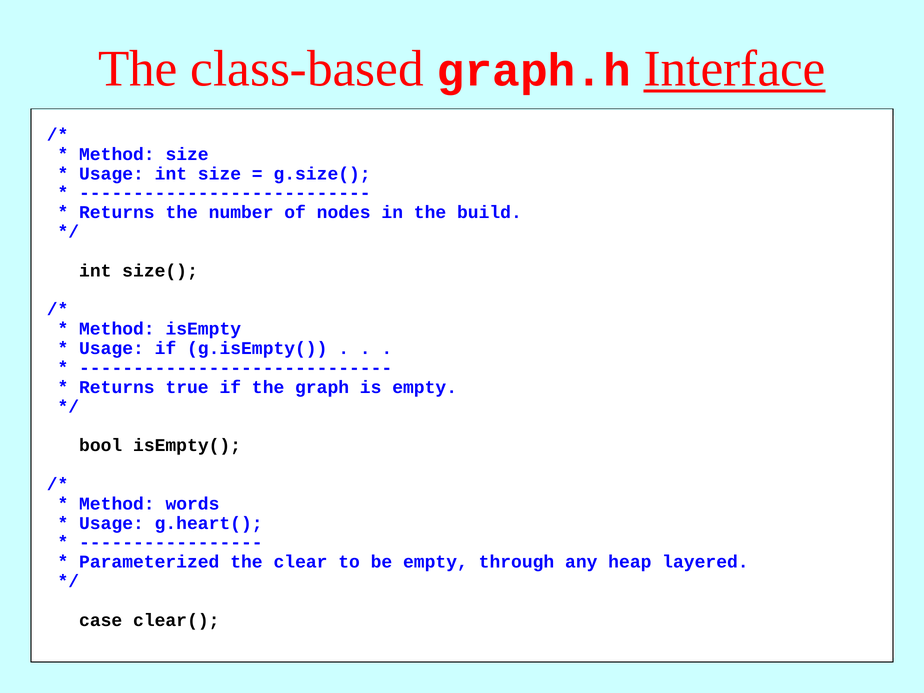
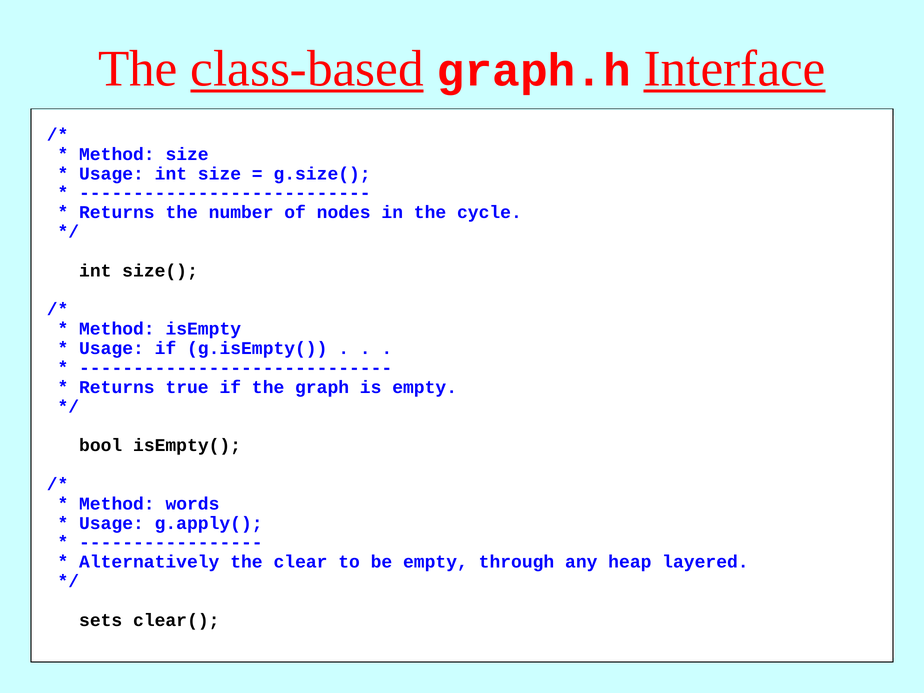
class-based underline: none -> present (307, 69)
build: build -> cycle (489, 212)
g.heart(: g.heart( -> g.apply( (209, 523)
Parameterized: Parameterized -> Alternatively (149, 562)
case: case -> sets (101, 620)
